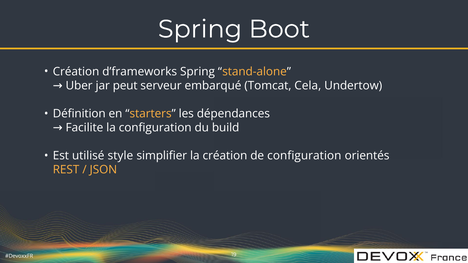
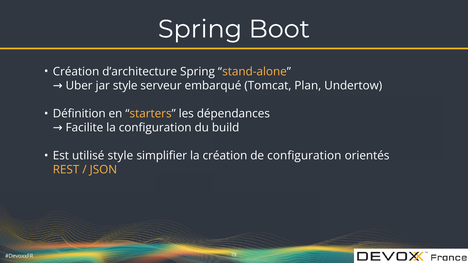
d’frameworks: d’frameworks -> d’architecture (140, 72)
jar peut: peut -> style (125, 86)
Cela: Cela -> Plan (308, 86)
